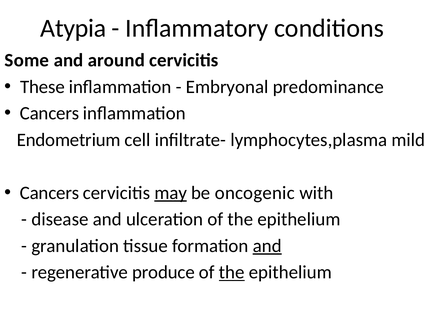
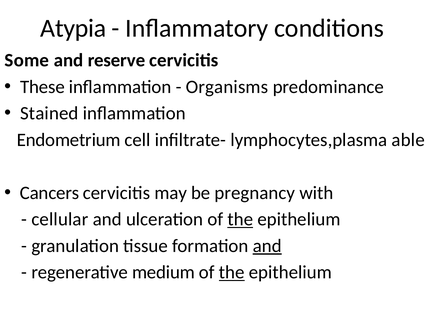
around: around -> reserve (116, 60)
Embryonal: Embryonal -> Organisms (227, 87)
Cancers: Cancers -> Stained (49, 113)
mild: mild -> able (408, 140)
may underline: present -> none (171, 193)
oncogenic: oncogenic -> pregnancy (255, 193)
disease: disease -> cellular (60, 219)
the underline: none -> present (240, 219)
produce: produce -> medium (163, 272)
